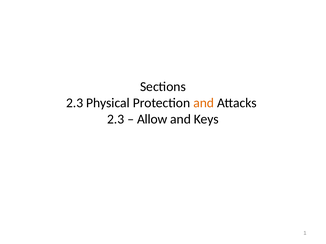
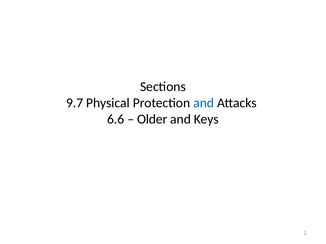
2.3: 2.3 -> 9.7 (75, 103)
and colour: orange -> blue (204, 103)
2.3: 2.3 -> 6.6 (116, 119)
Allow: Allow -> Older (152, 119)
